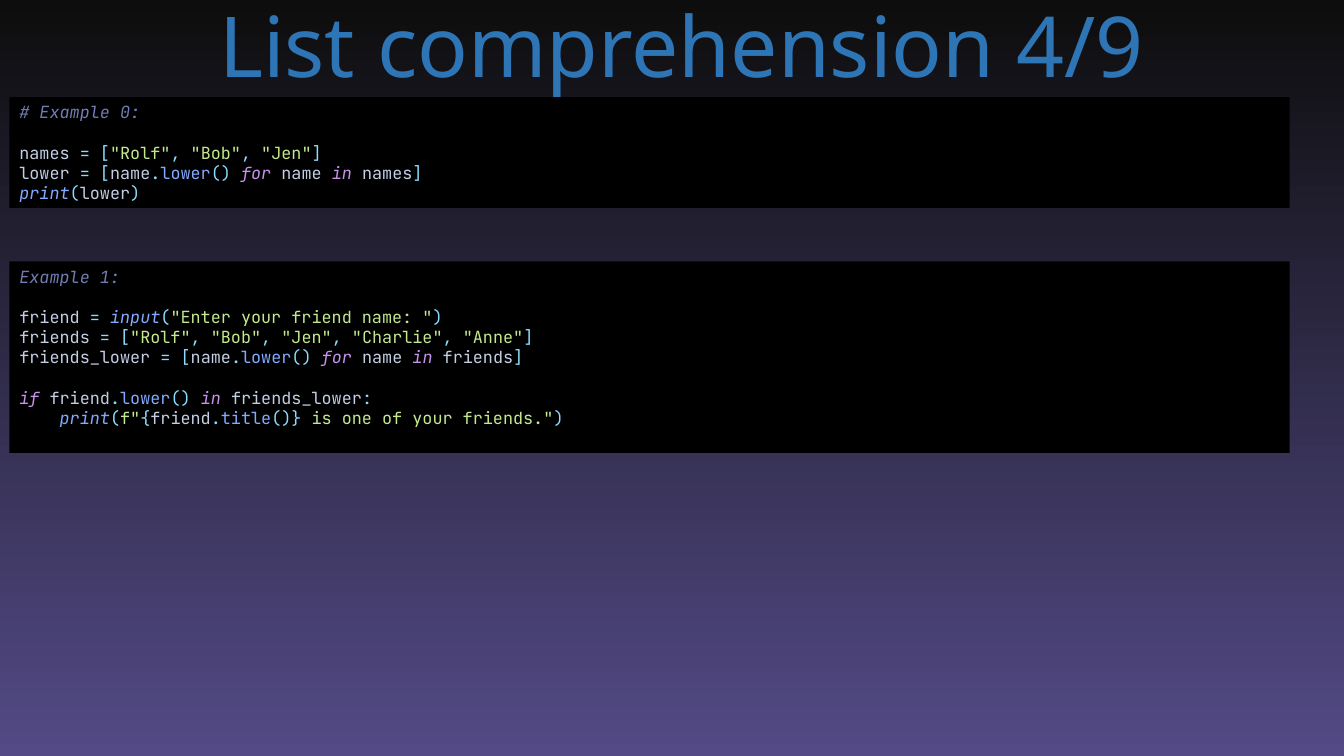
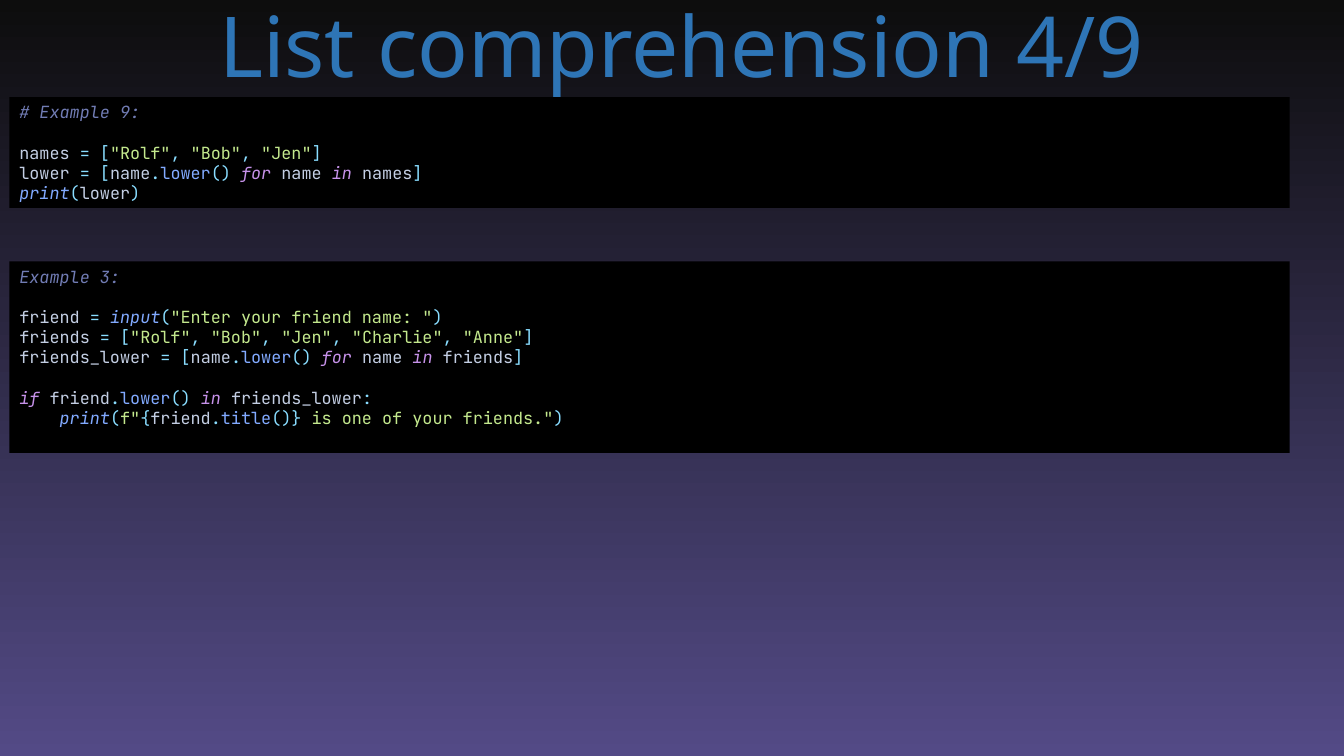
0: 0 -> 9 (130, 113)
1: 1 -> 3 (110, 278)
